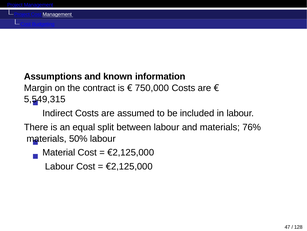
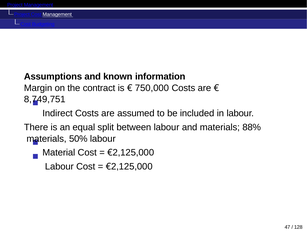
5,549,315: 5,549,315 -> 8,749,751 (45, 99)
76%: 76% -> 88% (252, 127)
